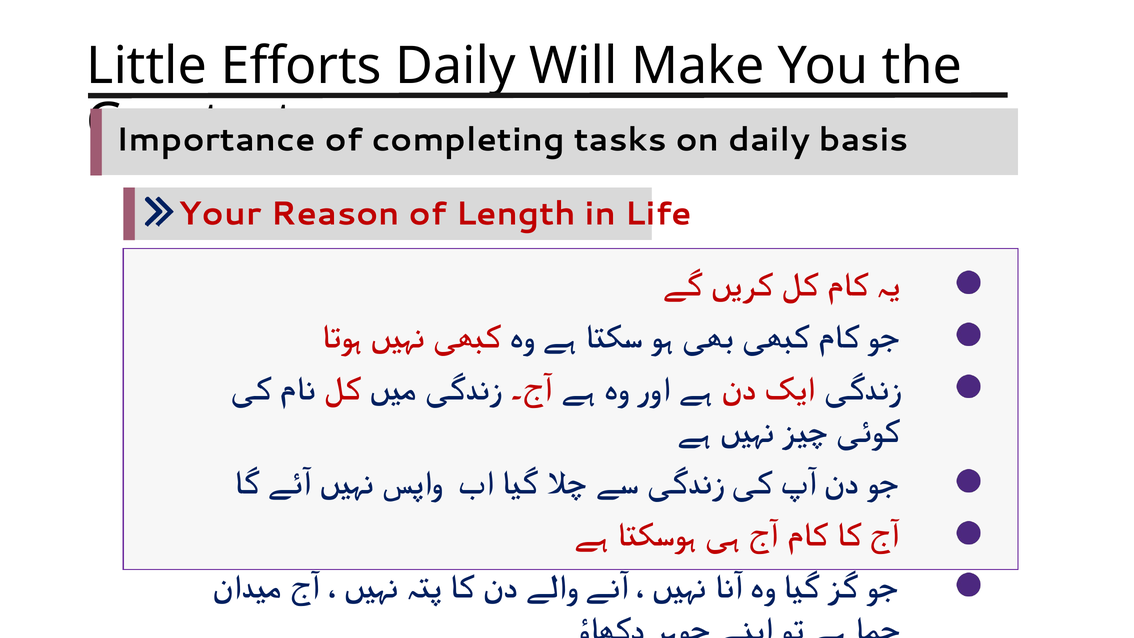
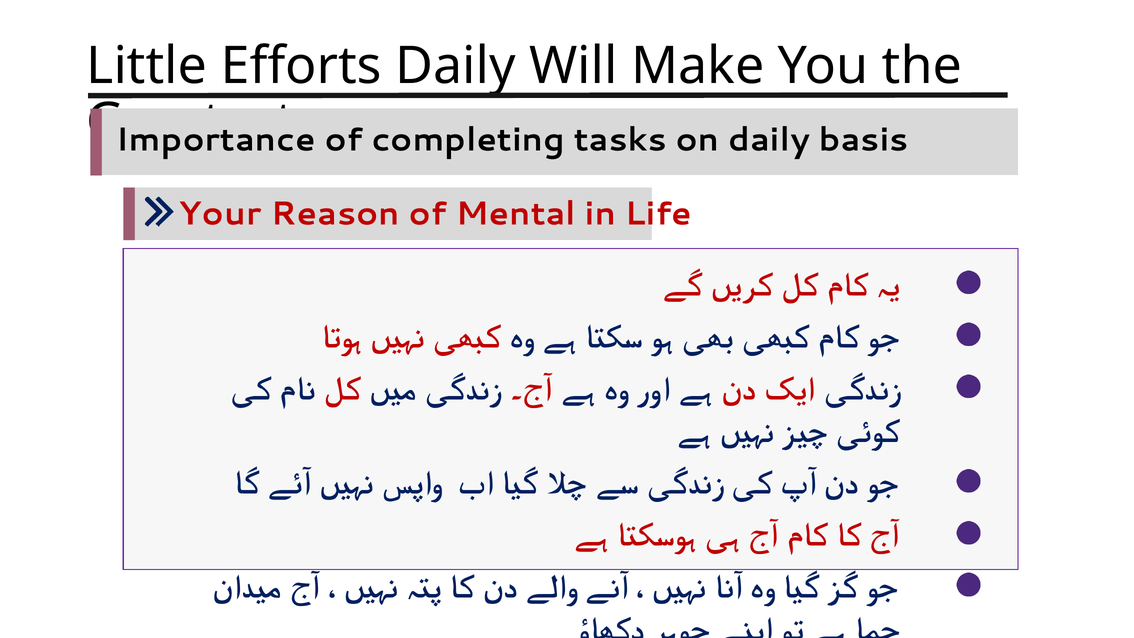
Length: Length -> Mental (516, 214)
